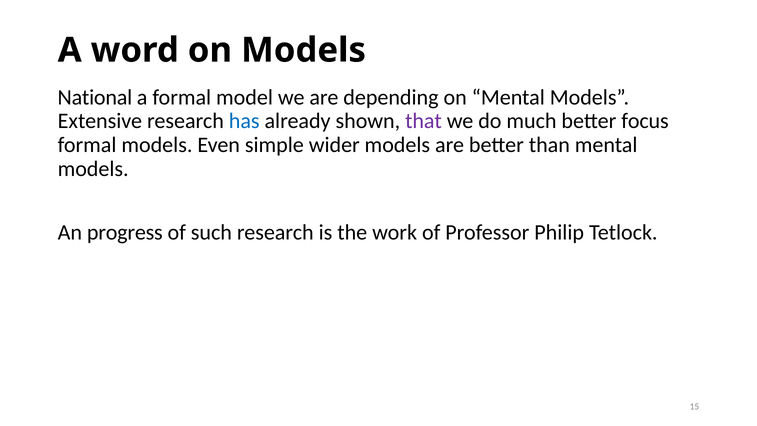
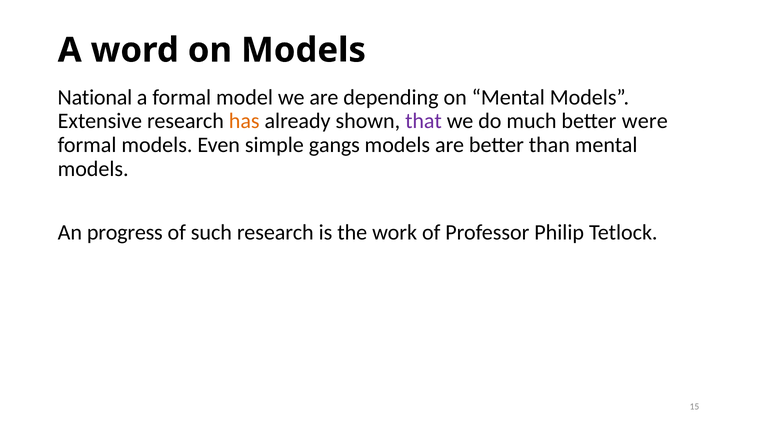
has colour: blue -> orange (244, 121)
focus: focus -> were (645, 121)
wider: wider -> gangs (334, 145)
